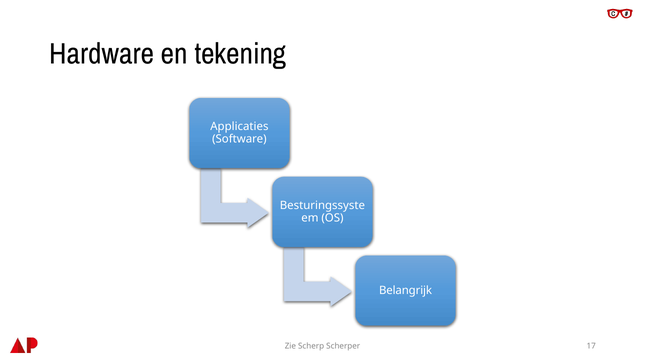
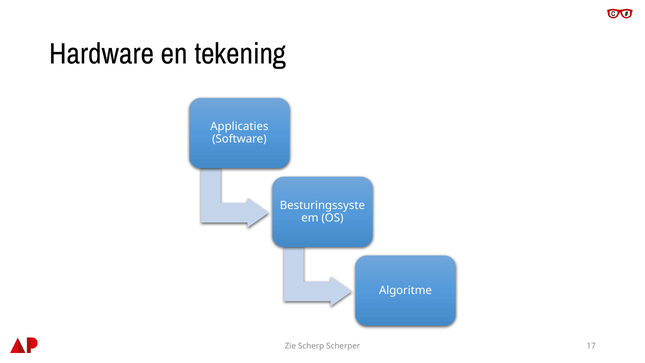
Belangrijk: Belangrijk -> Algoritme (405, 290)
